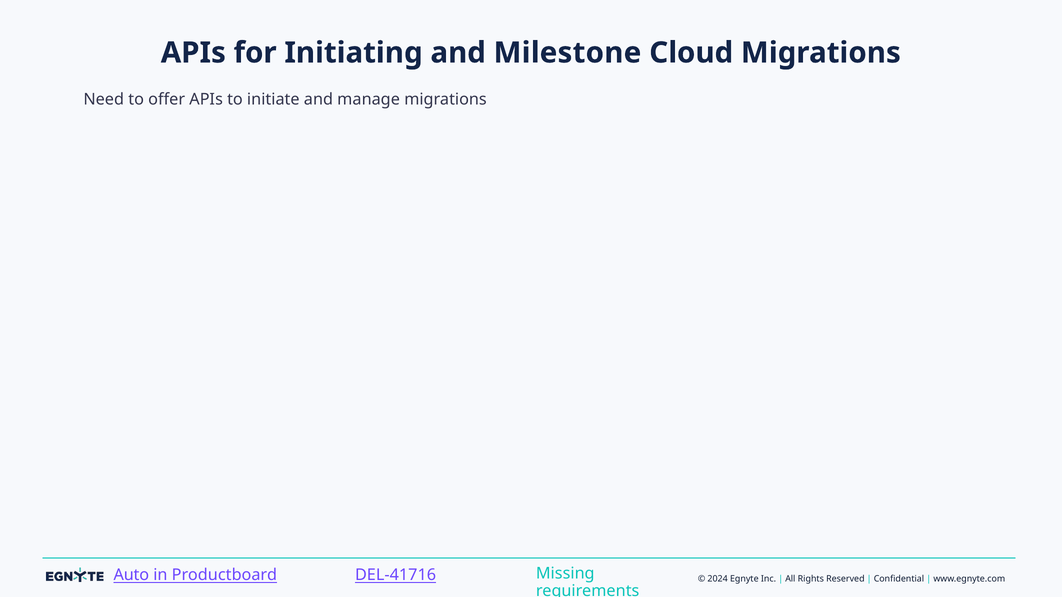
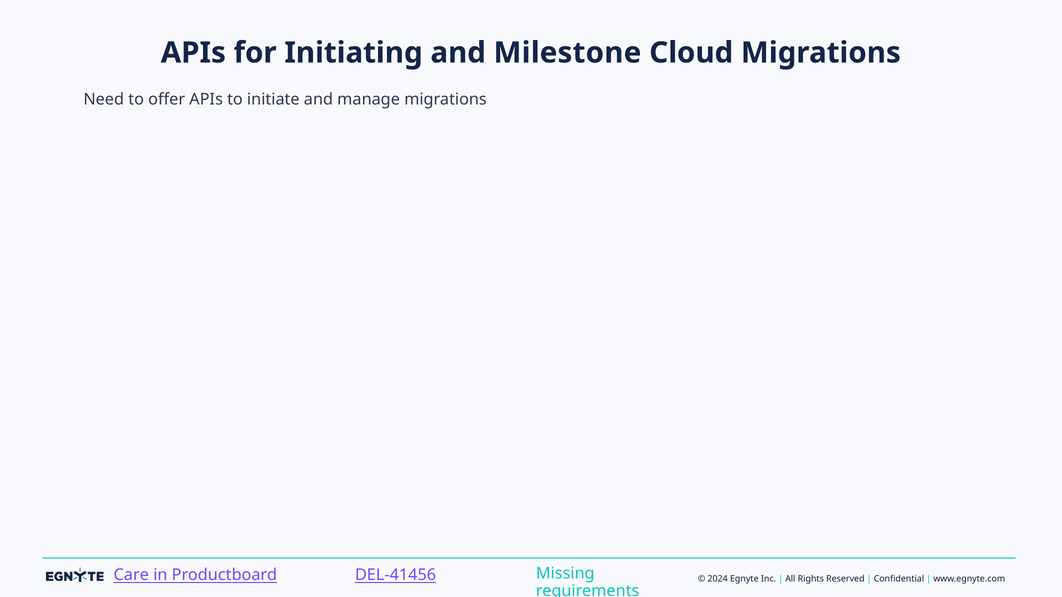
Auto: Auto -> Care (131, 575)
DEL-41716: DEL-41716 -> DEL-41456 (396, 575)
